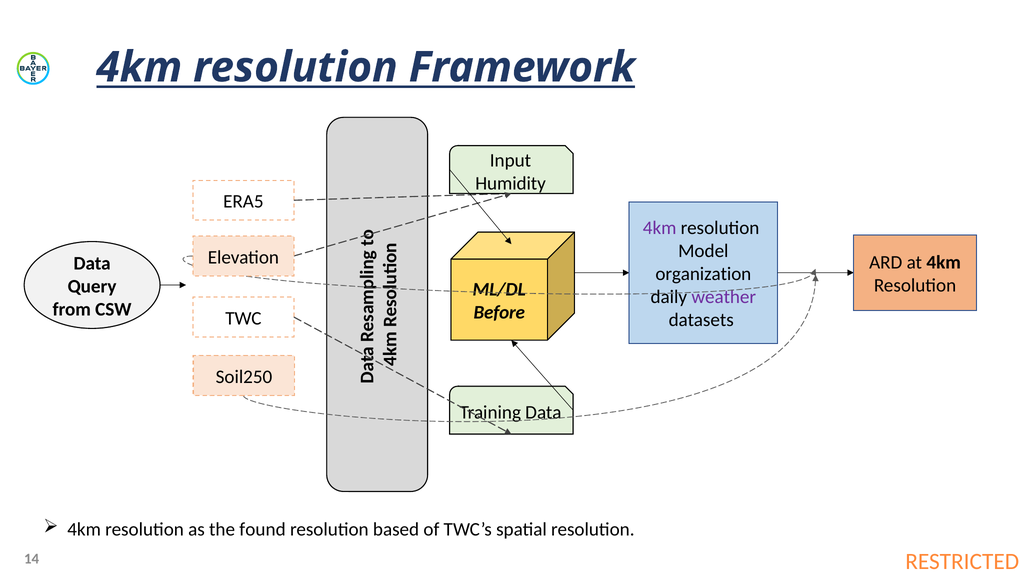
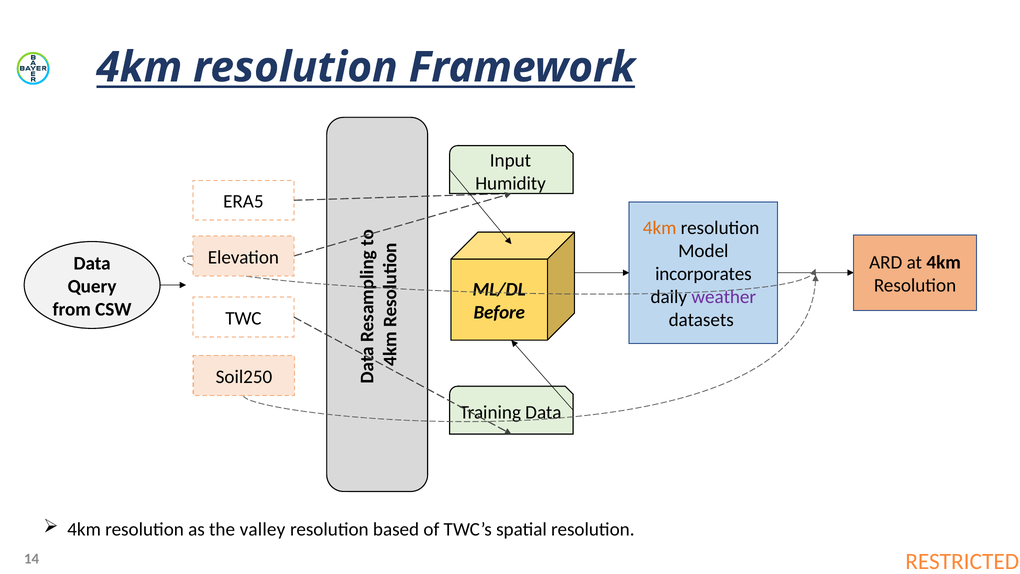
4km colour: purple -> orange (660, 228)
organization: organization -> incorporates (703, 274)
found: found -> valley (262, 529)
